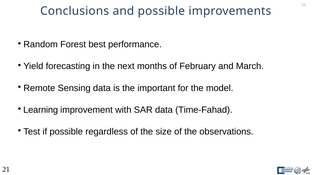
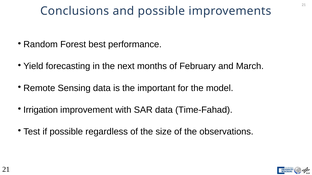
Learning: Learning -> Irrigation (41, 110)
